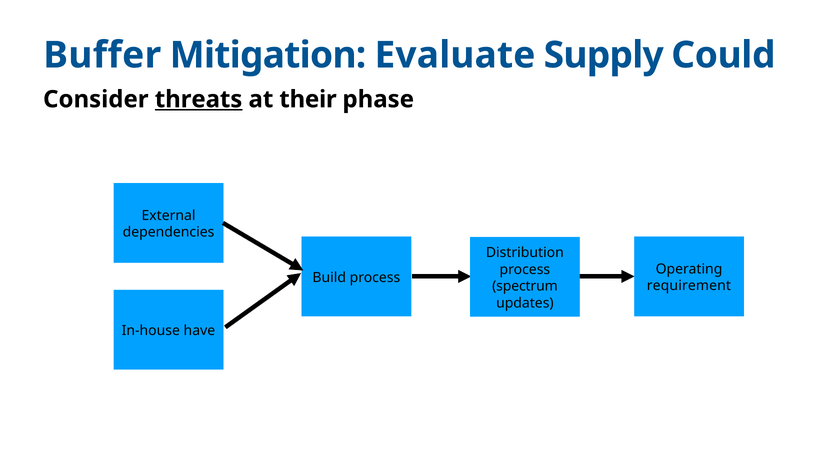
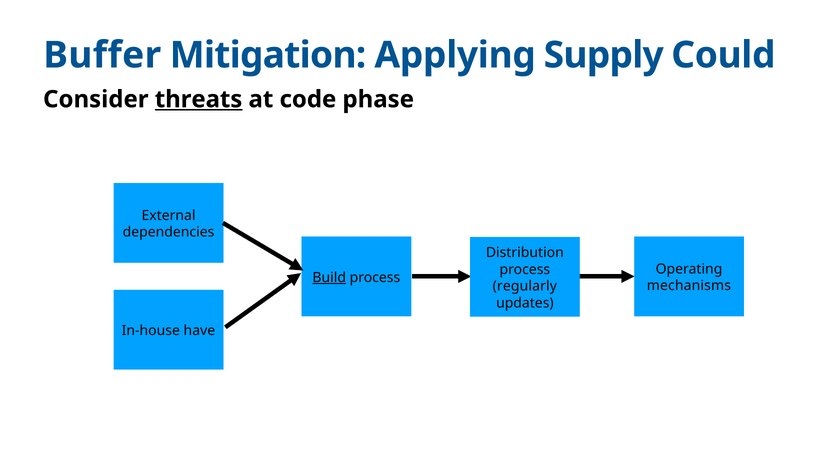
Evaluate: Evaluate -> Applying (455, 55)
their: their -> code (308, 99)
Build underline: none -> present (329, 277)
requirement: requirement -> mechanisms (689, 286)
spectrum: spectrum -> regularly (525, 286)
